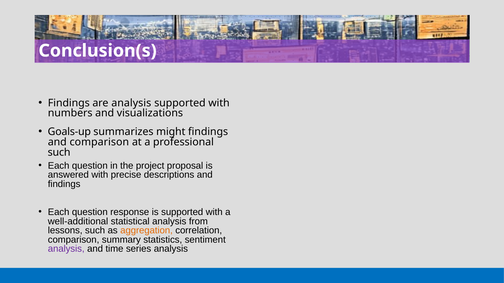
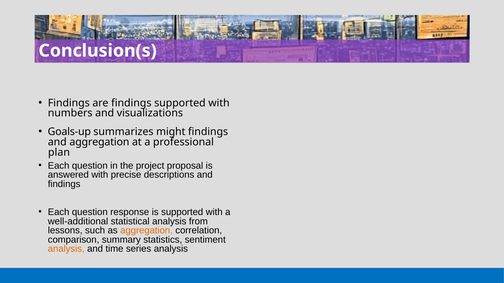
are analysis: analysis -> findings (131, 103)
and comparison: comparison -> aggregation (99, 142)
such: such -> plan (59, 152)
analysis colour: purple -> orange (66, 249)
